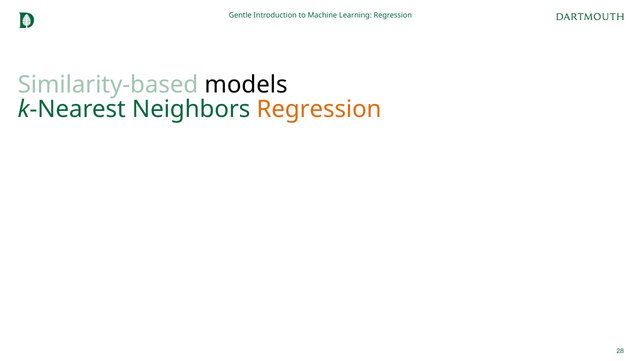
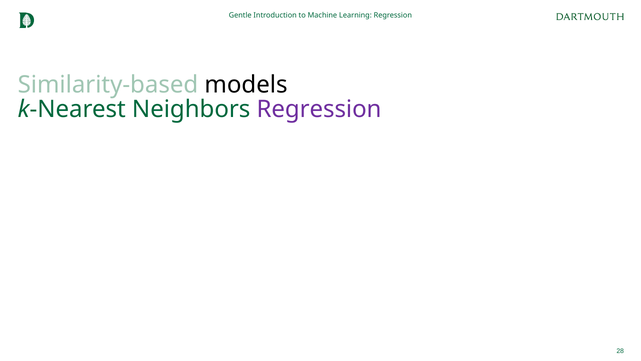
Regression colour: orange -> purple (319, 109)
